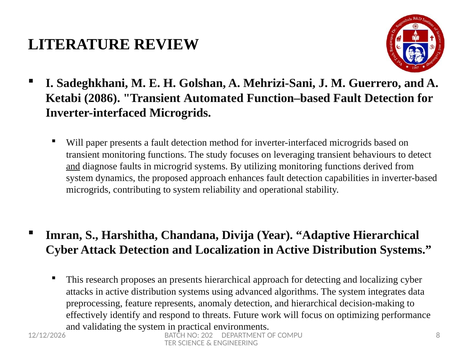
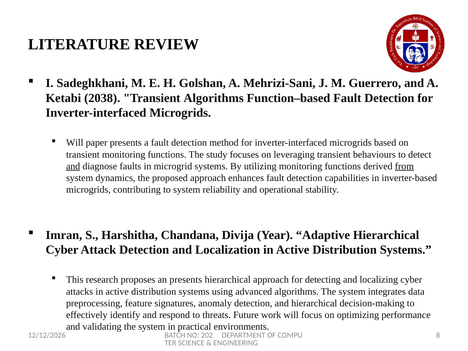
2086: 2086 -> 2038 (102, 98)
Transient Automated: Automated -> Algorithms (214, 98)
from underline: none -> present (404, 166)
represents: represents -> signatures (175, 303)
